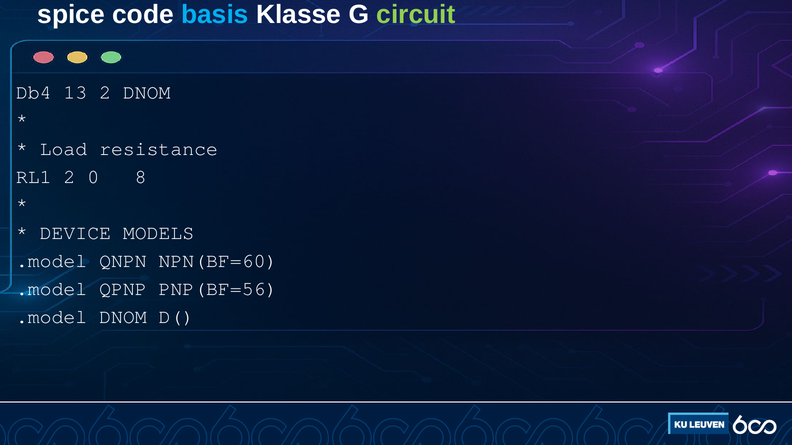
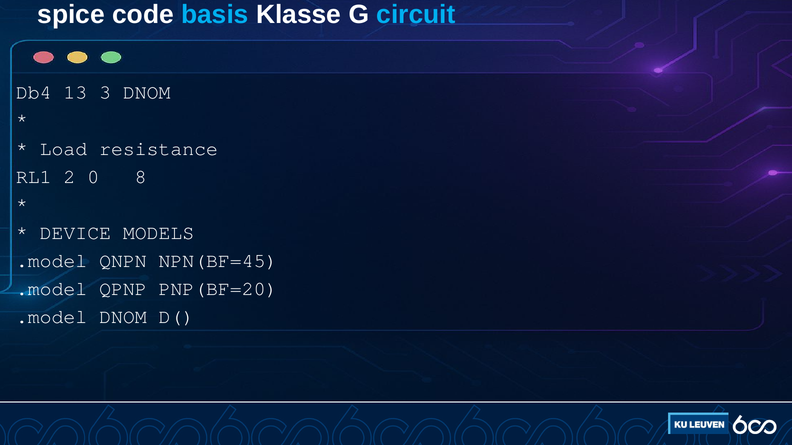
circuit colour: light green -> light blue (416, 14)
13 2: 2 -> 3 (105, 93)
NPN(BF=60: NPN(BF=60 -> NPN(BF=45 (218, 261)
PNP(BF=56: PNP(BF=56 -> PNP(BF=20 (218, 289)
